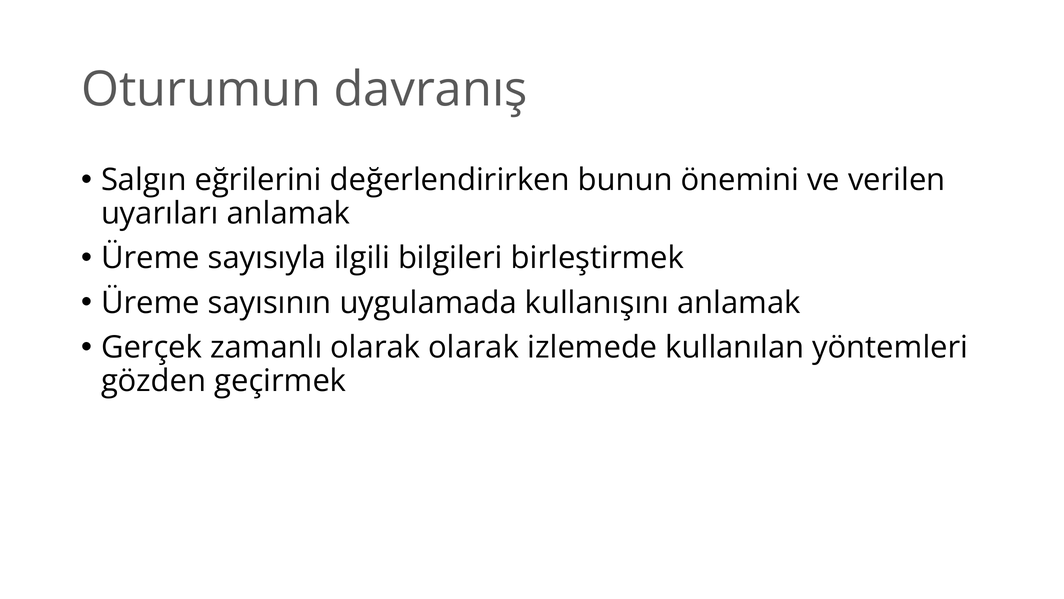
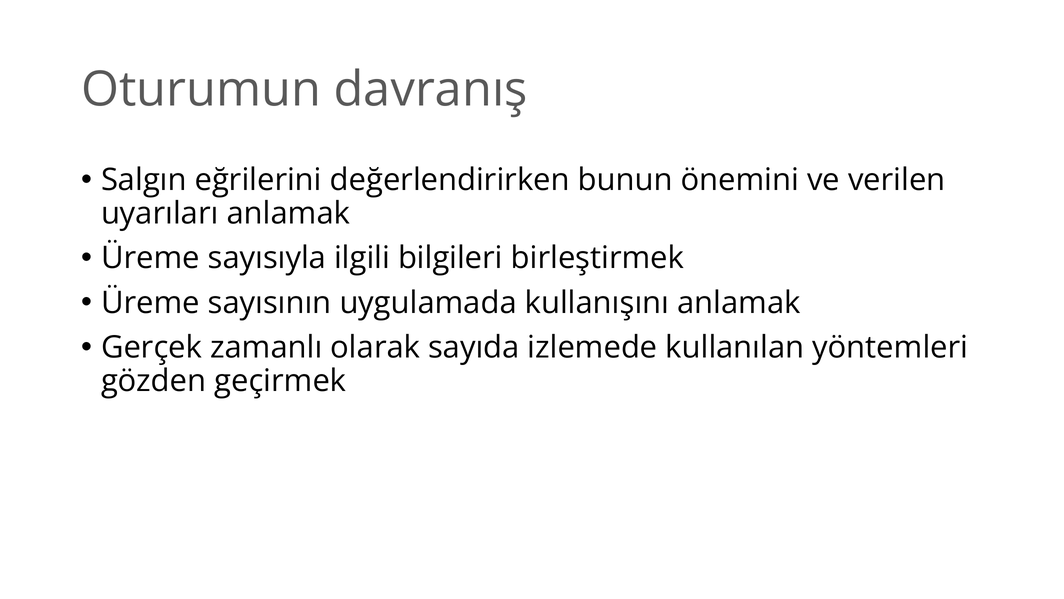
olarak olarak: olarak -> sayıda (474, 347)
